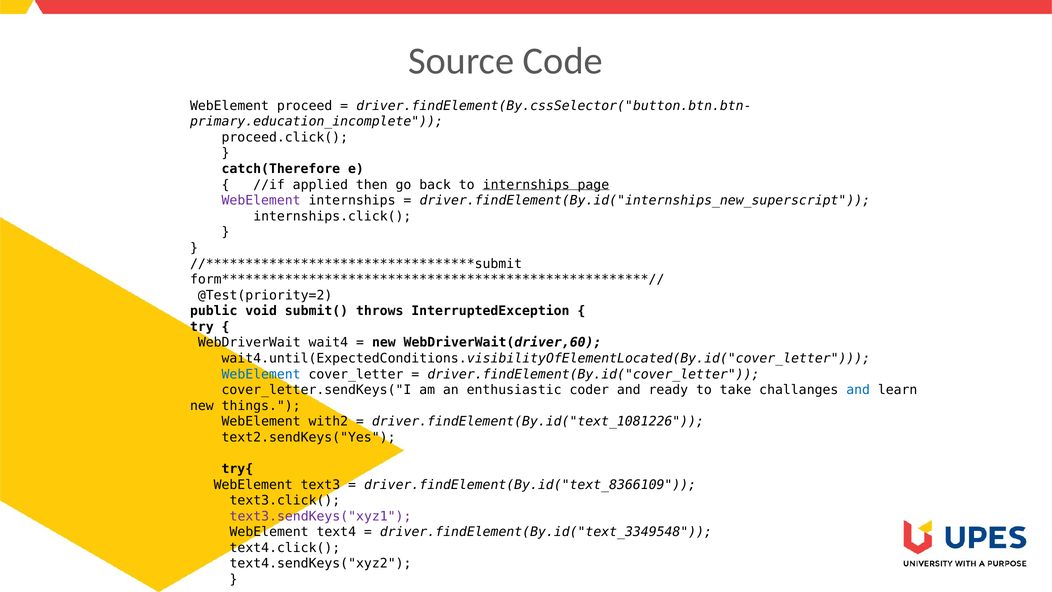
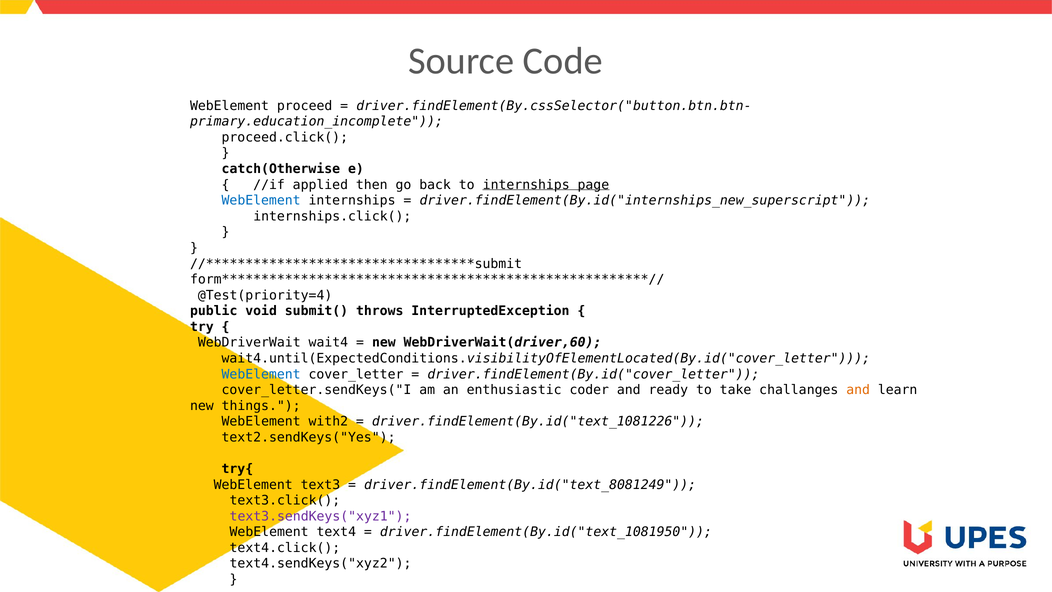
catch(Therefore: catch(Therefore -> catch(Otherwise (281, 169)
WebElement colour: purple -> blue (261, 200)
@Test(priority=2: @Test(priority=2 -> @Test(priority=4 (265, 295)
and colour: blue -> orange (858, 390)
driver.findElement(By.id("text_8366109: driver.findElement(By.id("text_8366109 -> driver.findElement(By.id("text_8081249 (530, 484)
driver.findElement(By.id("text_3349548: driver.findElement(By.id("text_3349548 -> driver.findElement(By.id("text_1081950 (546, 532)
